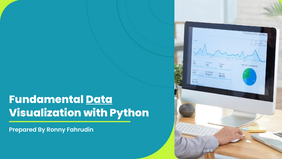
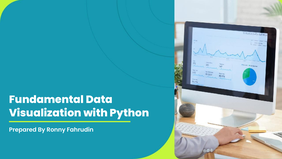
Data underline: present -> none (99, 99)
